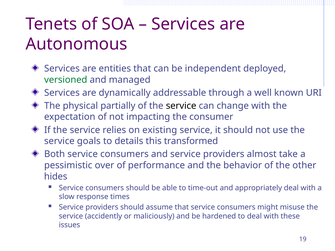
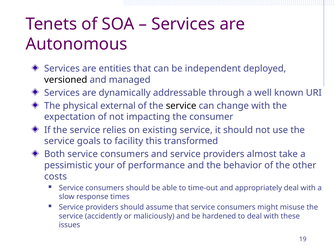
versioned colour: green -> black (66, 80)
partially: partially -> external (118, 106)
details: details -> facility (129, 141)
over: over -> your (105, 165)
hides: hides -> costs (56, 177)
